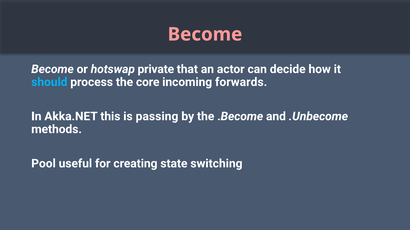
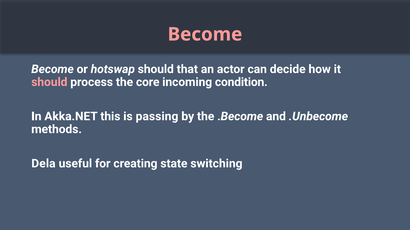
hotswap private: private -> should (156, 69)
should colour: light blue -> pink (49, 82)
forwards: forwards -> condition (241, 82)
Pool: Pool -> Dela (43, 164)
